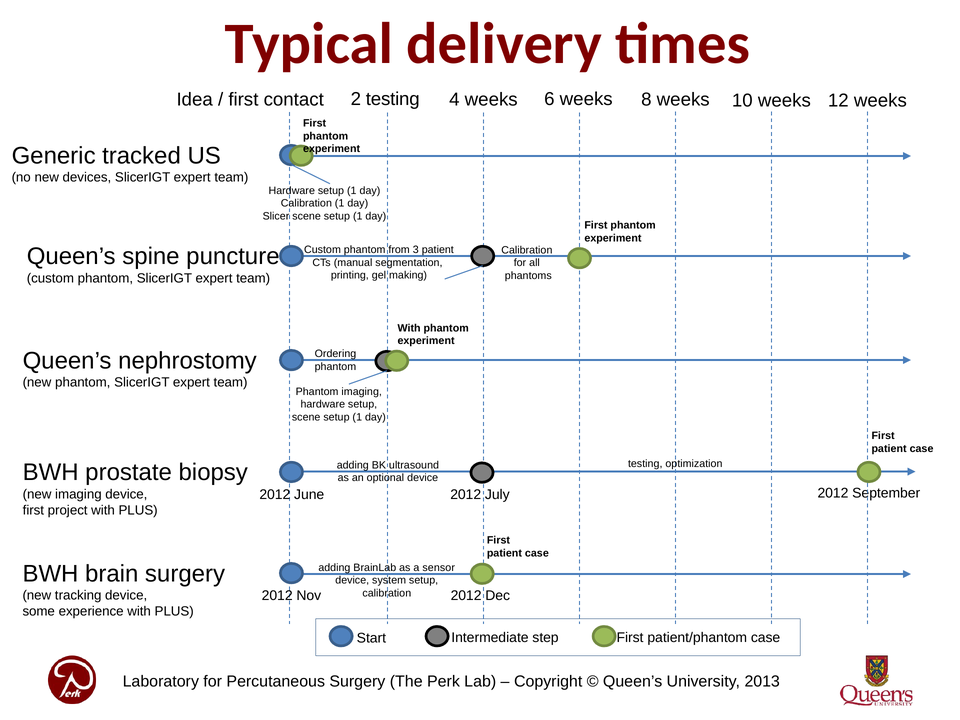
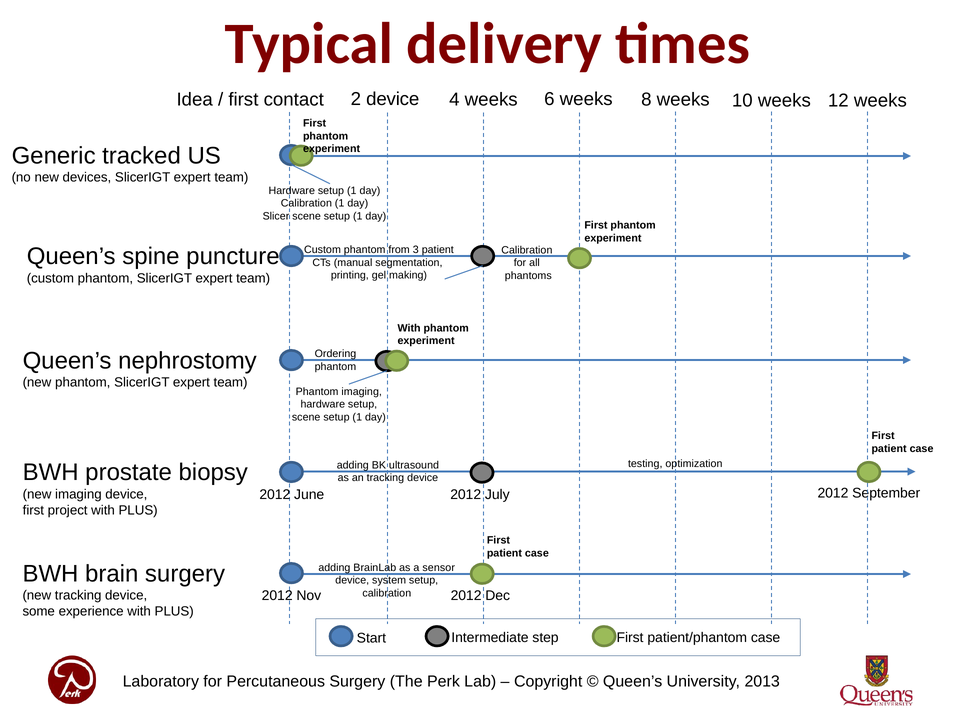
2 testing: testing -> device (393, 99)
an optional: optional -> tracking (385, 478)
